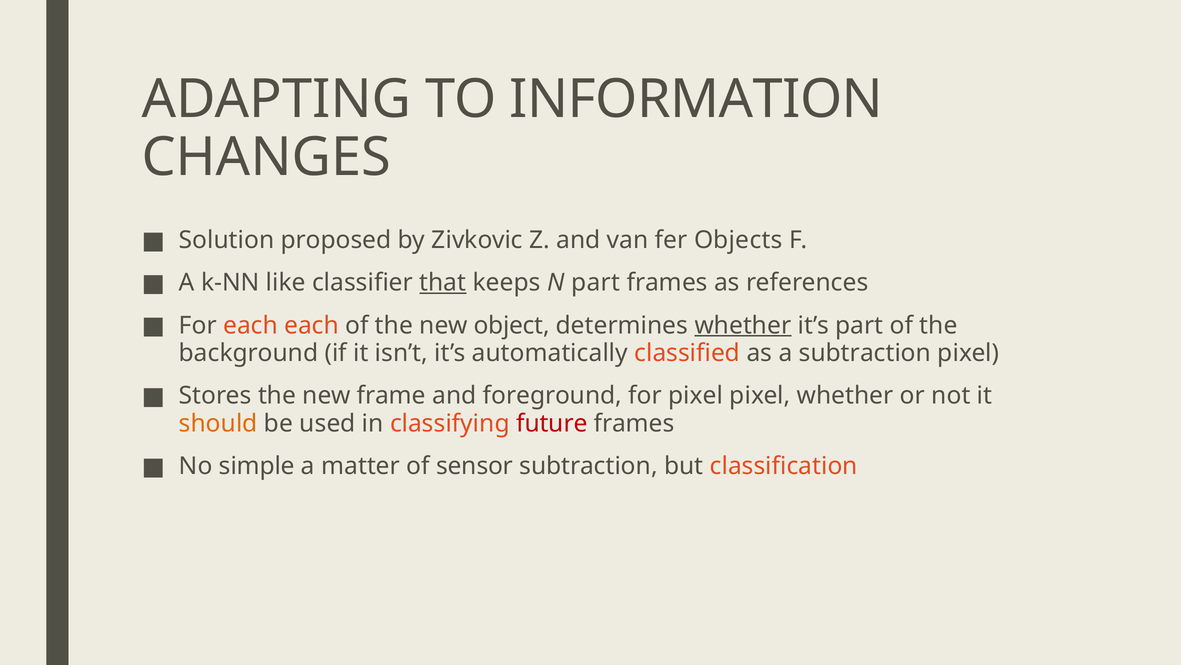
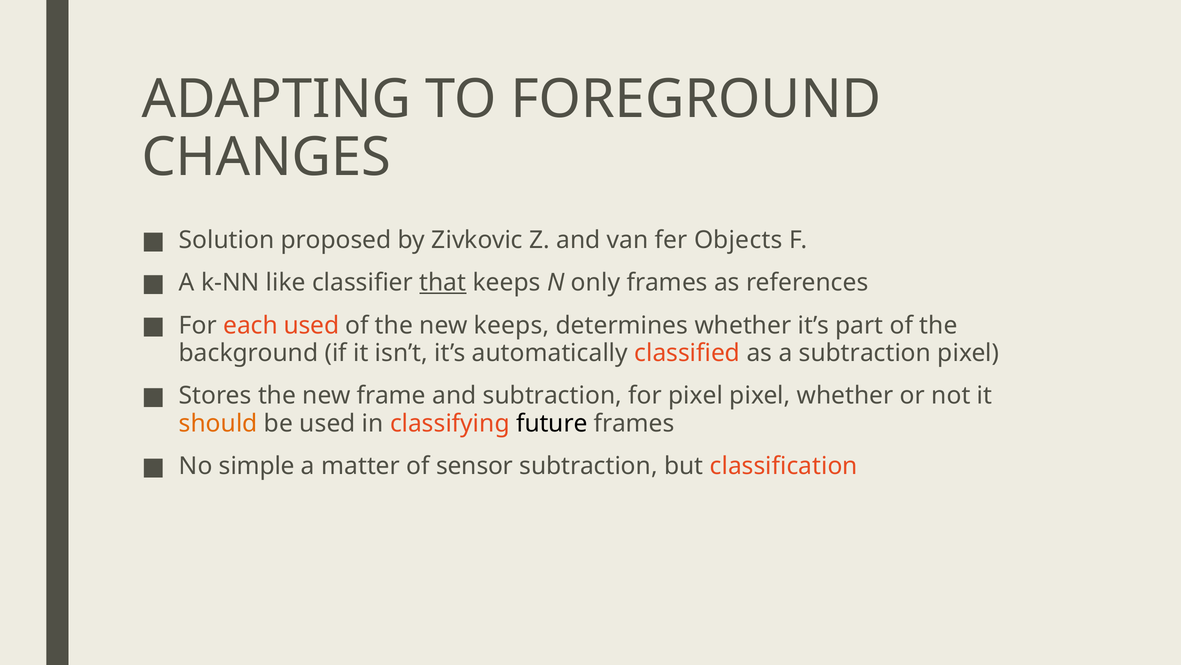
INFORMATION: INFORMATION -> FOREGROUND (696, 99)
N part: part -> only (596, 282)
each each: each -> used (312, 325)
new object: object -> keeps (511, 325)
whether underline: present -> none (743, 325)
and foreground: foreground -> subtraction (552, 395)
future colour: red -> black (552, 423)
